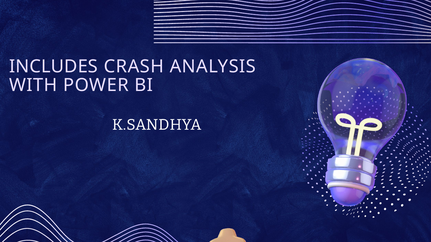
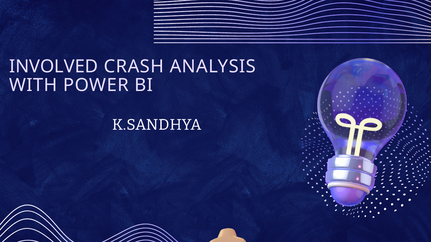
INCLUDES: INCLUDES -> INVOLVED (54, 67)
